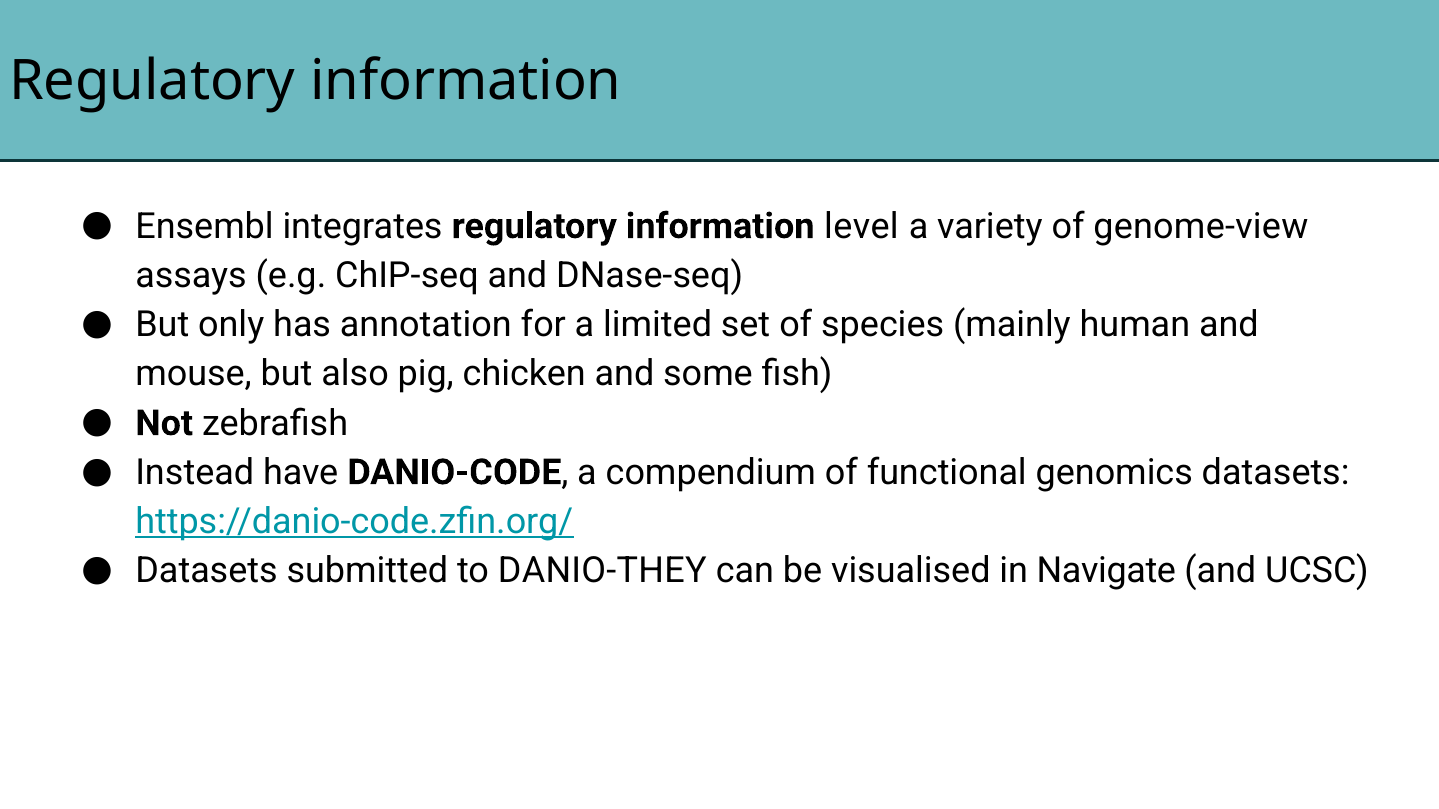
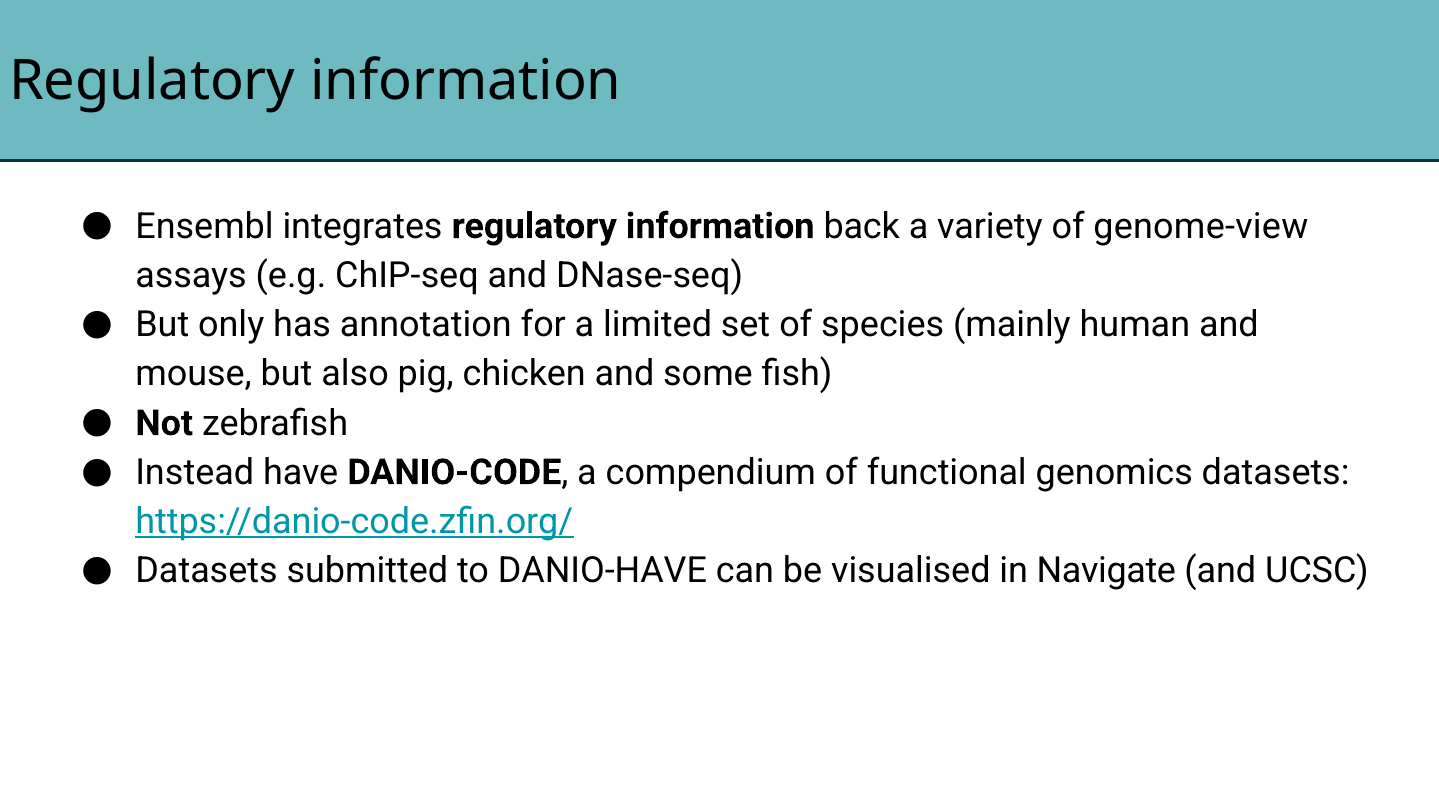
level: level -> back (862, 226)
DANIO-THEY: DANIO-THEY -> DANIO-HAVE (602, 571)
